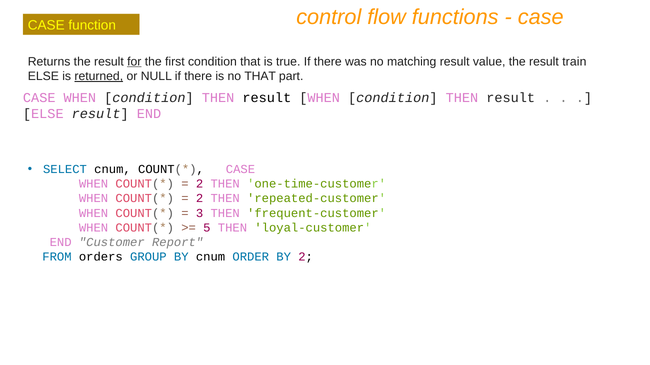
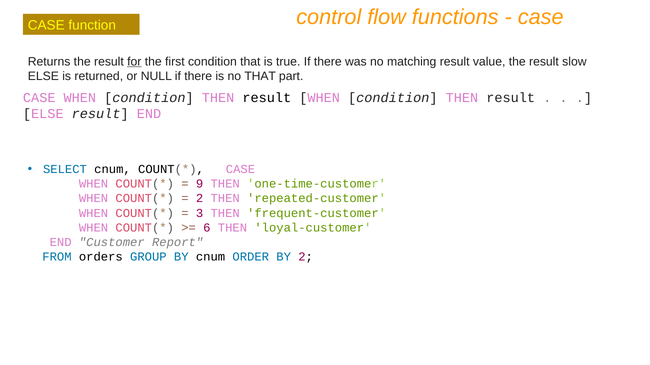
train: train -> slow (574, 62)
returned underline: present -> none (99, 76)
2: 2 -> 9 (200, 184)
5: 5 -> 6 (207, 228)
